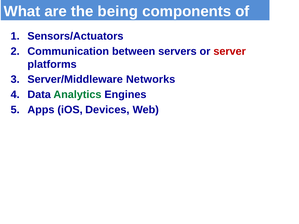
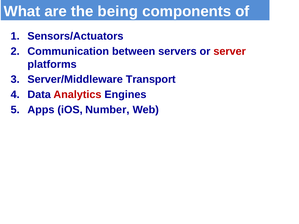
Networks: Networks -> Transport (151, 80)
Analytics colour: green -> red (77, 95)
Devices: Devices -> Number (107, 110)
